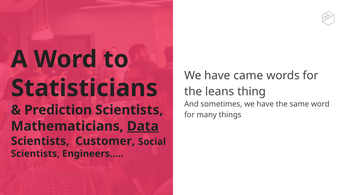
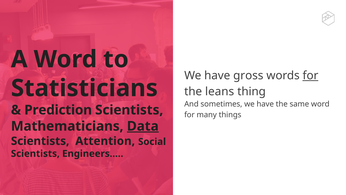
came: came -> gross (248, 75)
for underline: none -> present (310, 75)
Customer: Customer -> Attention (105, 141)
